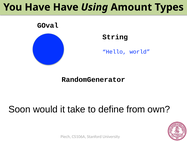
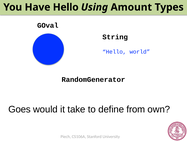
Have Have: Have -> Hello (66, 7)
Soon: Soon -> Goes (19, 109)
